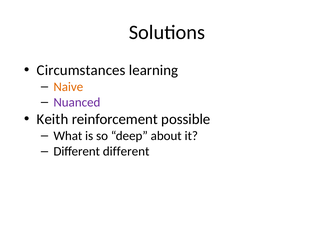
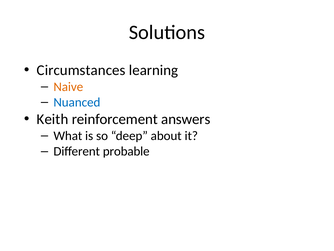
Nuanced colour: purple -> blue (77, 102)
possible: possible -> answers (186, 119)
Different different: different -> probable (126, 151)
